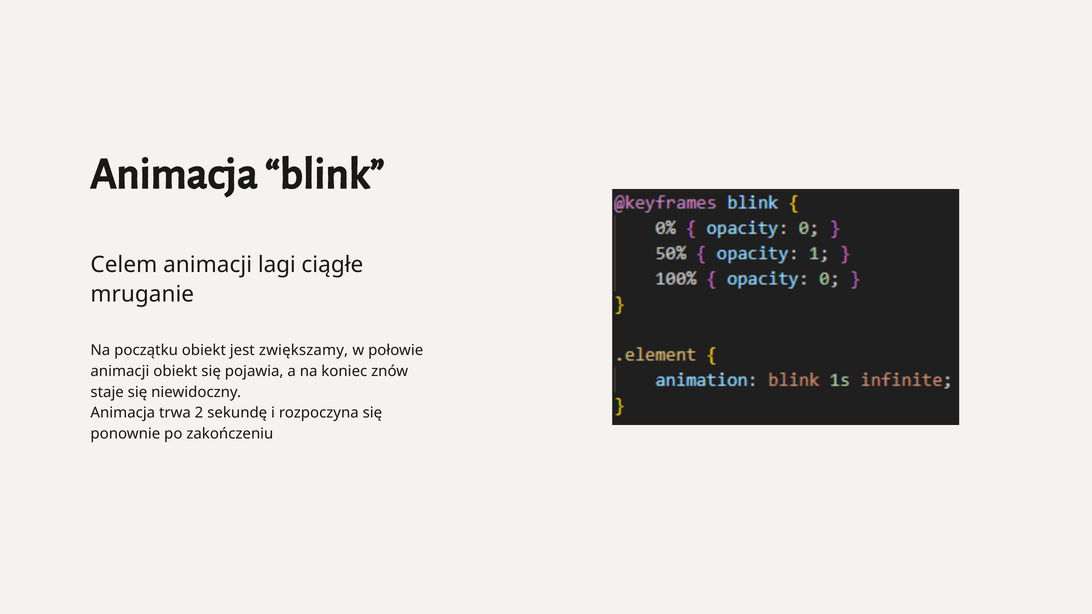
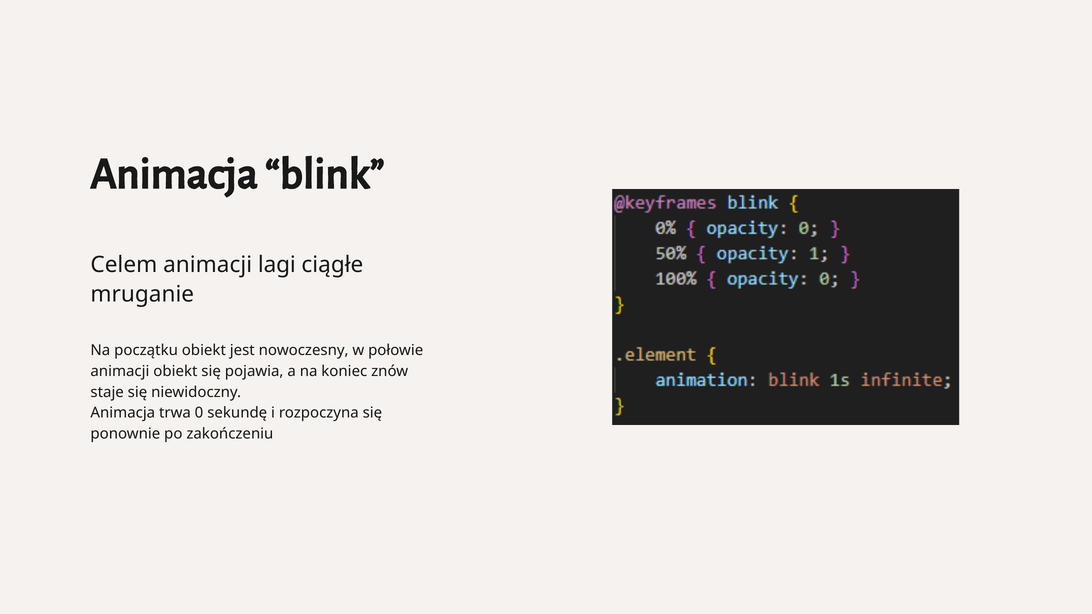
zwiększamy: zwiększamy -> nowoczesny (304, 350)
2: 2 -> 0 (199, 413)
